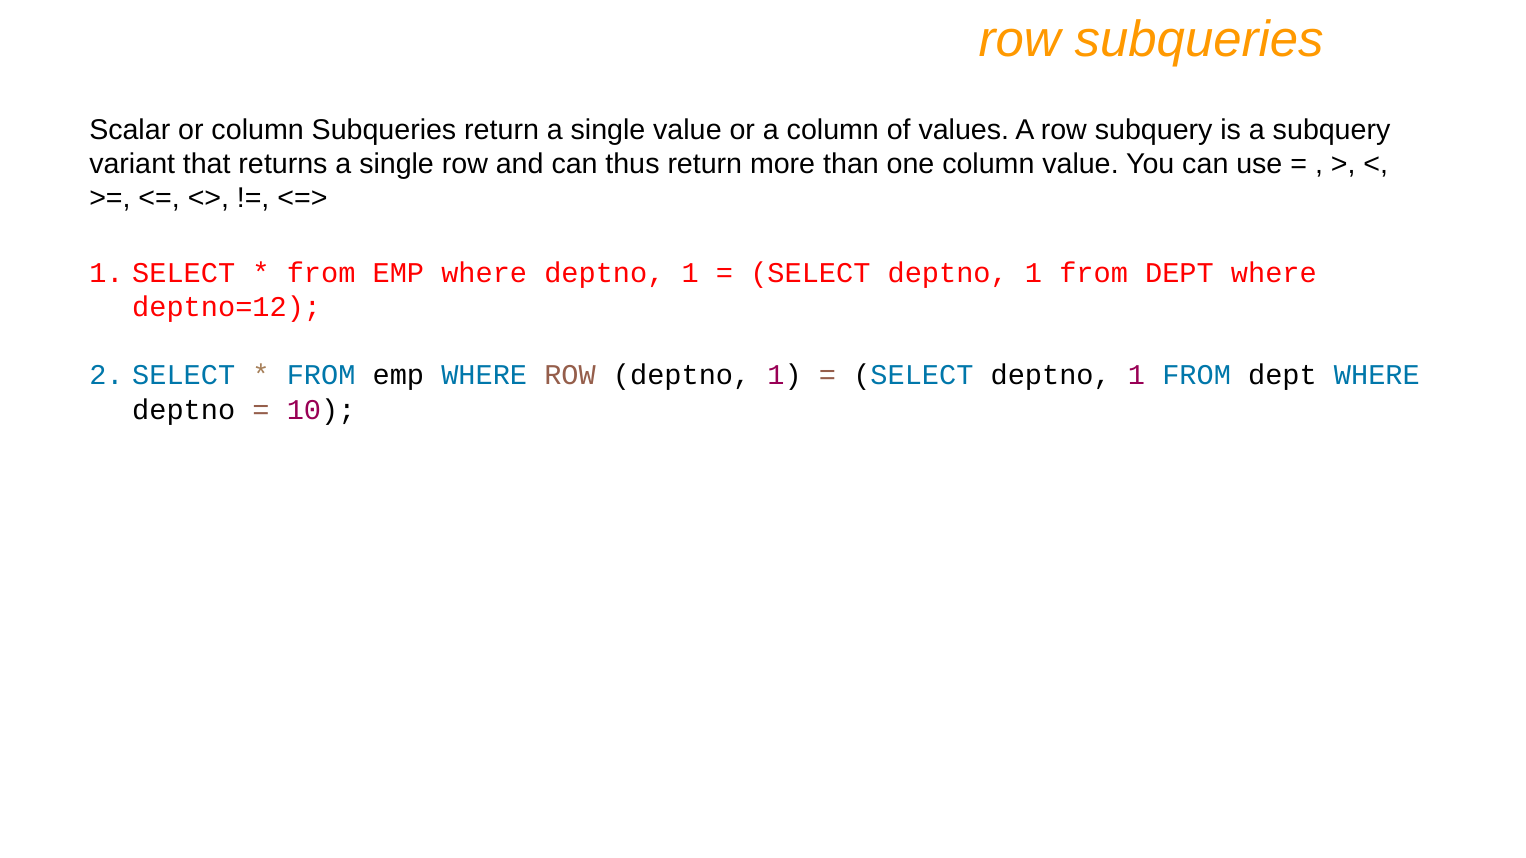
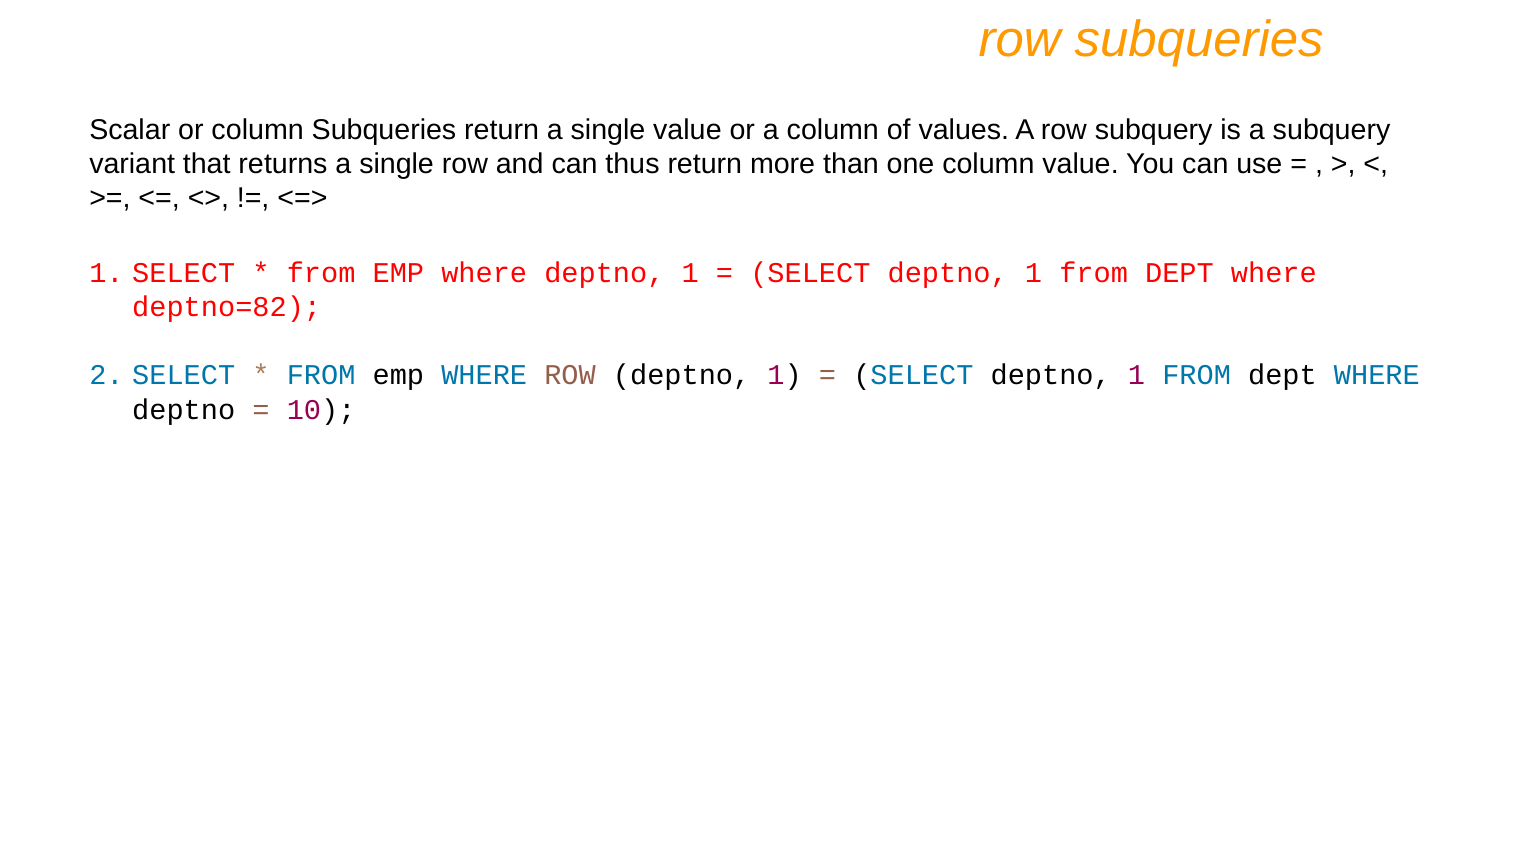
deptno=12: deptno=12 -> deptno=82 (227, 307)
